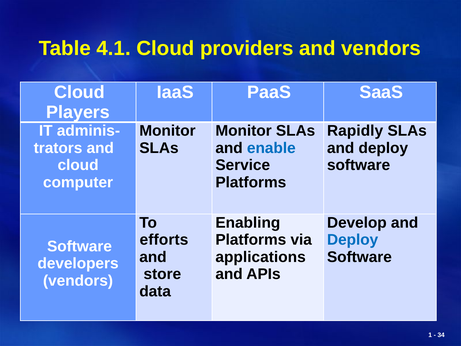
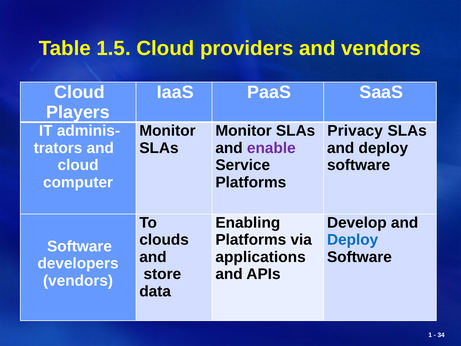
4.1: 4.1 -> 1.5 (114, 48)
Rapidly: Rapidly -> Privacy (355, 131)
enable colour: blue -> purple (271, 148)
efforts: efforts -> clouds (164, 240)
